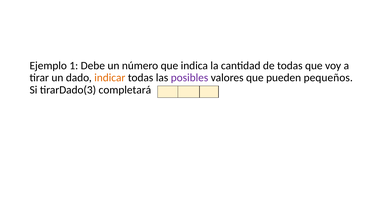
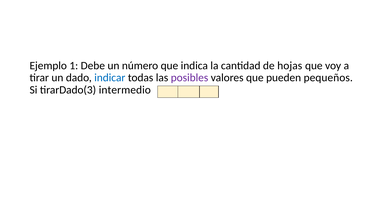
de todas: todas -> hojas (290, 66)
indicar colour: orange -> blue (110, 78)
completará: completará -> intermedio (125, 90)
